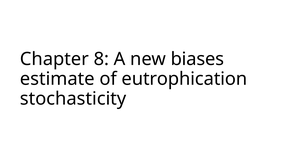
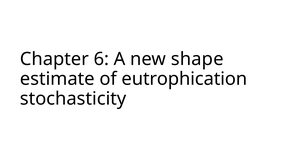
8: 8 -> 6 (101, 59)
biases: biases -> shape (197, 59)
